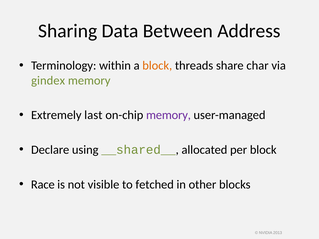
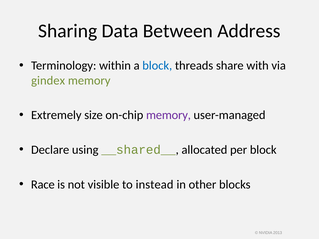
block colour: orange -> blue (157, 66)
char: char -> with (258, 66)
last: last -> size (94, 115)
fetched: fetched -> instead (155, 185)
